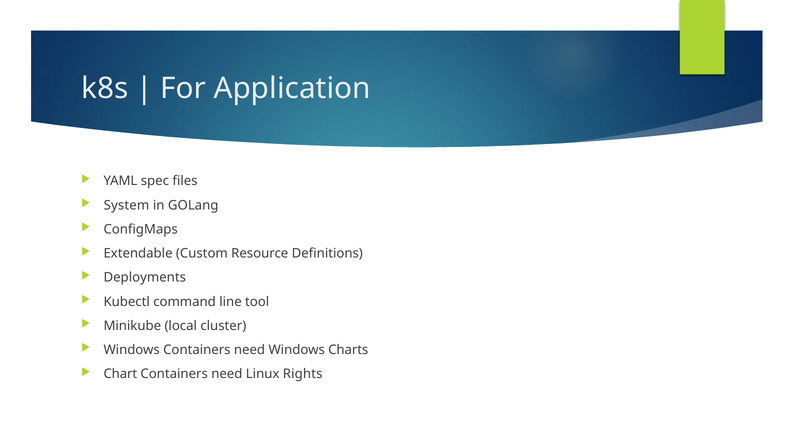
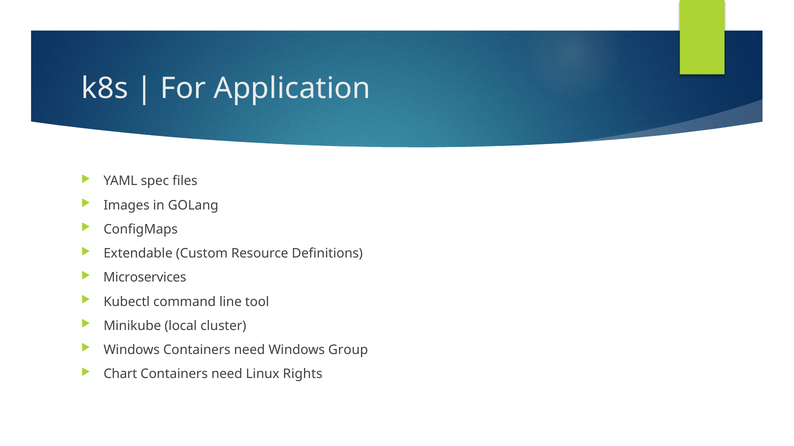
System: System -> Images (127, 206)
Deployments: Deployments -> Microservices (145, 278)
Charts: Charts -> Group (348, 350)
